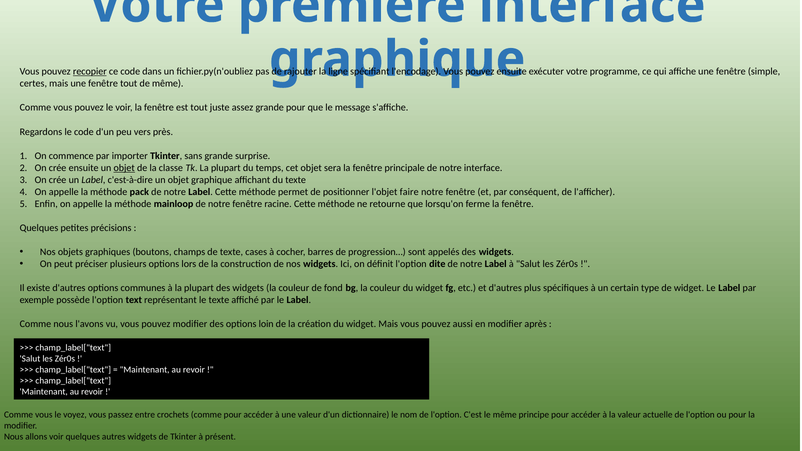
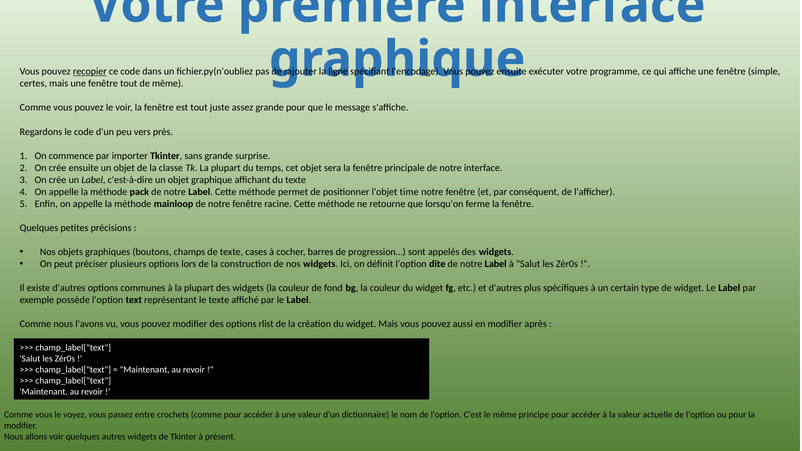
objet underline: present -> none (124, 168)
faire: faire -> time (409, 192)
loin: loin -> rlist (266, 324)
